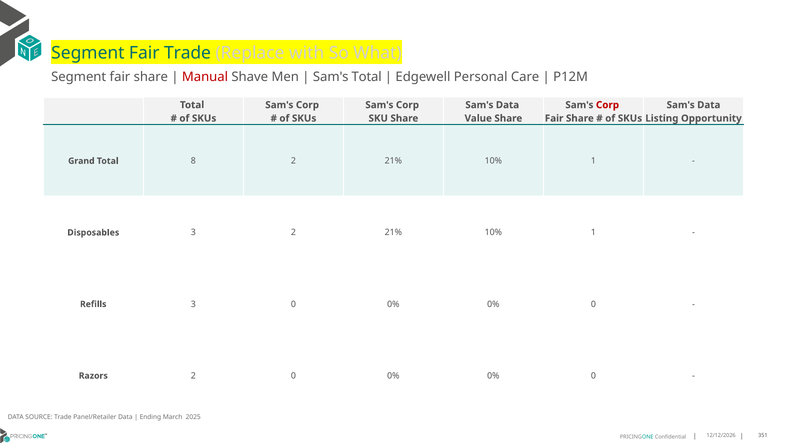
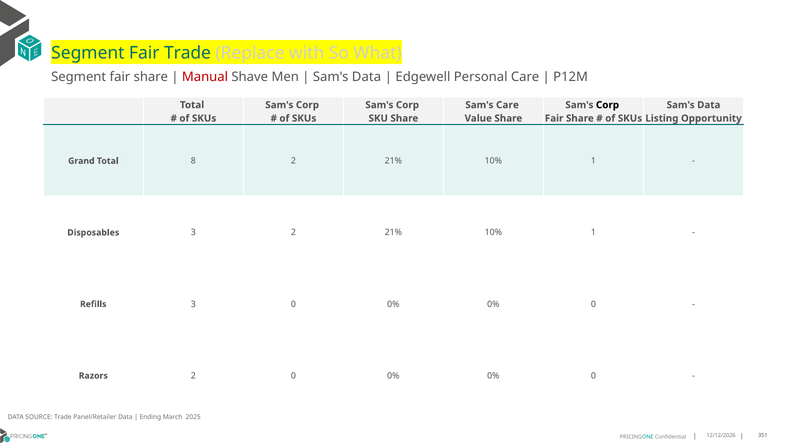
Total: Total -> Data (367, 77)
Data: Data -> Care (507, 105)
Corp colour: red -> black (607, 105)
